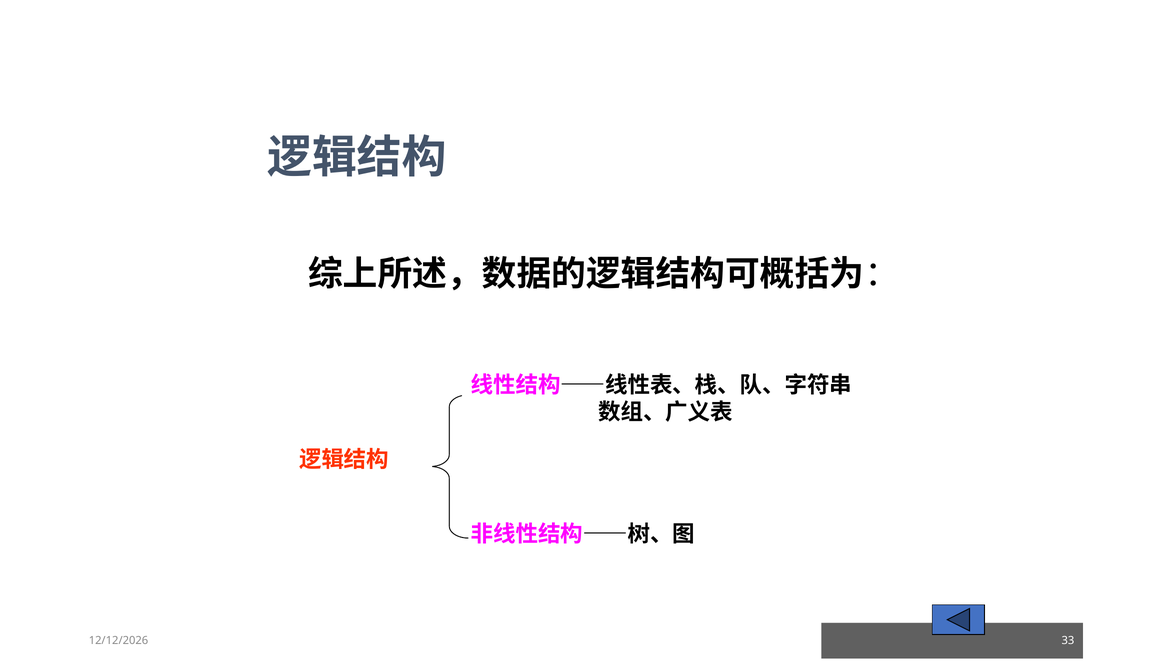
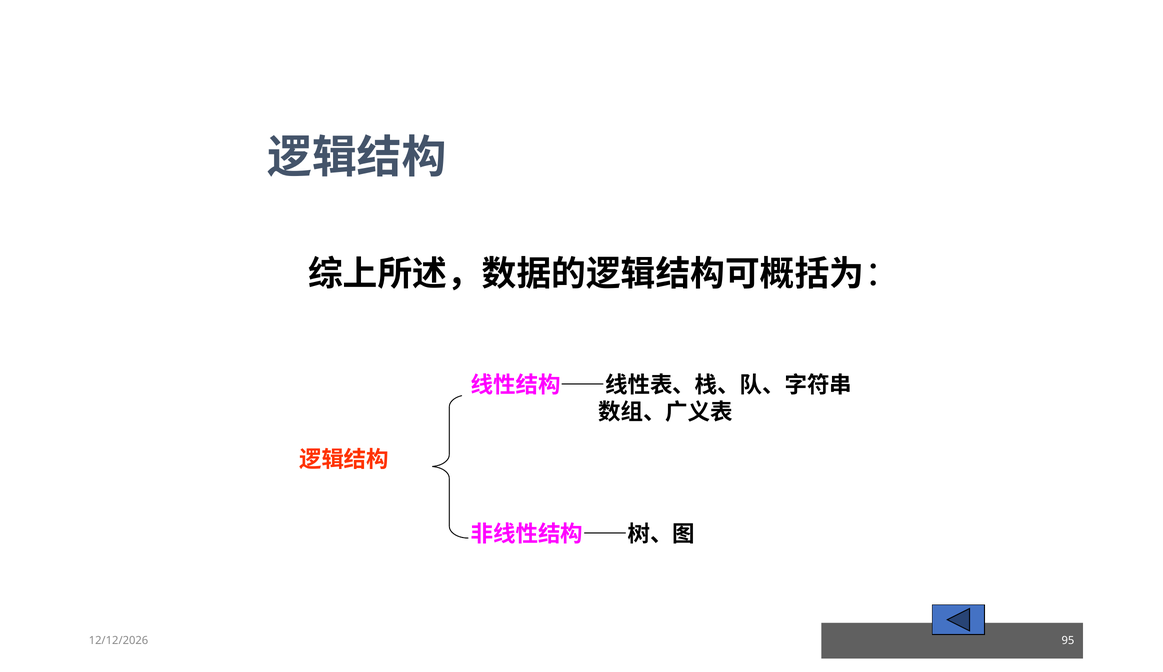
33: 33 -> 95 (1068, 640)
